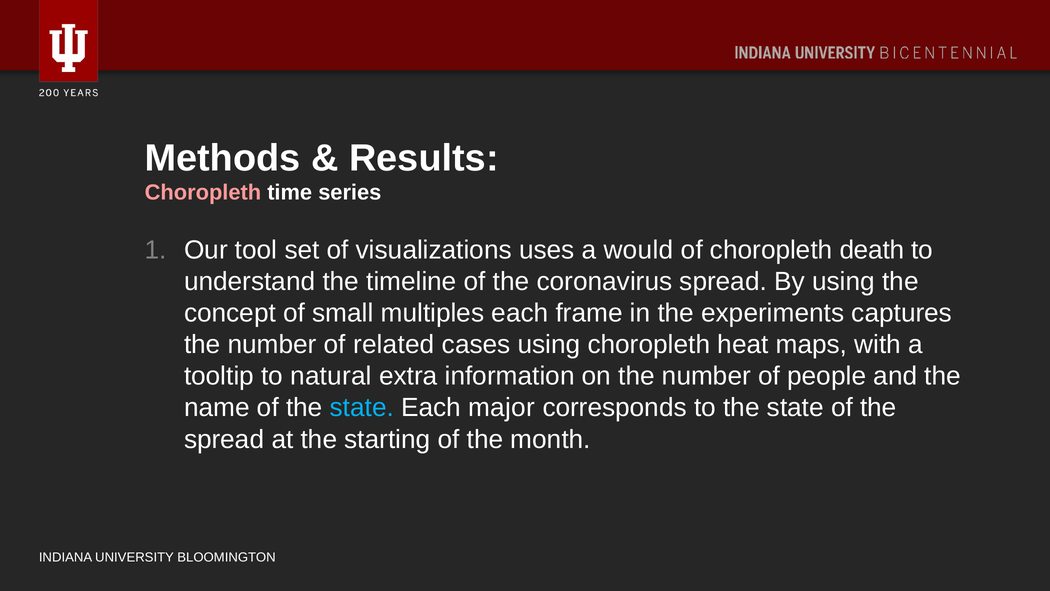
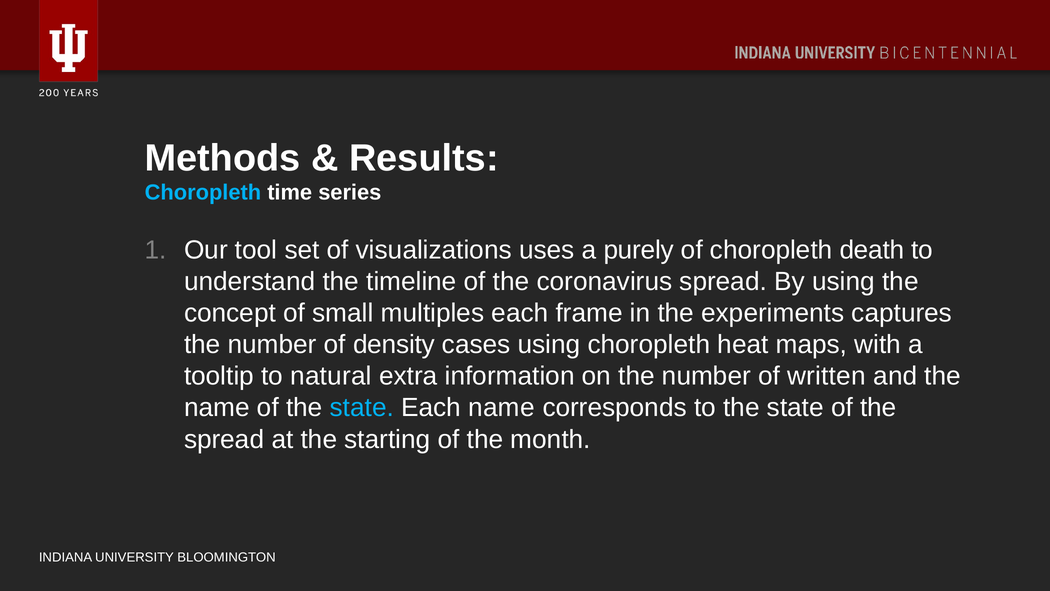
Choropleth colour: pink -> light blue (203, 193)
would: would -> purely (639, 250)
related: related -> density (394, 345)
people: people -> written (827, 376)
Each major: major -> name (501, 408)
